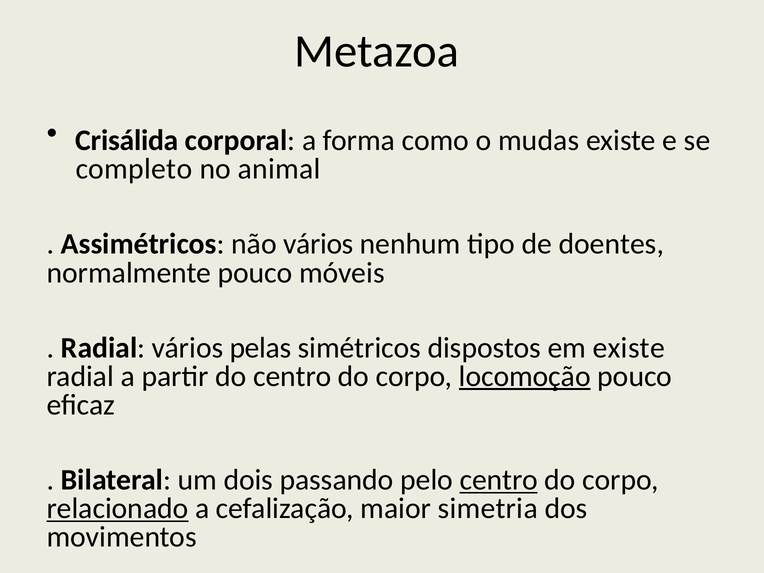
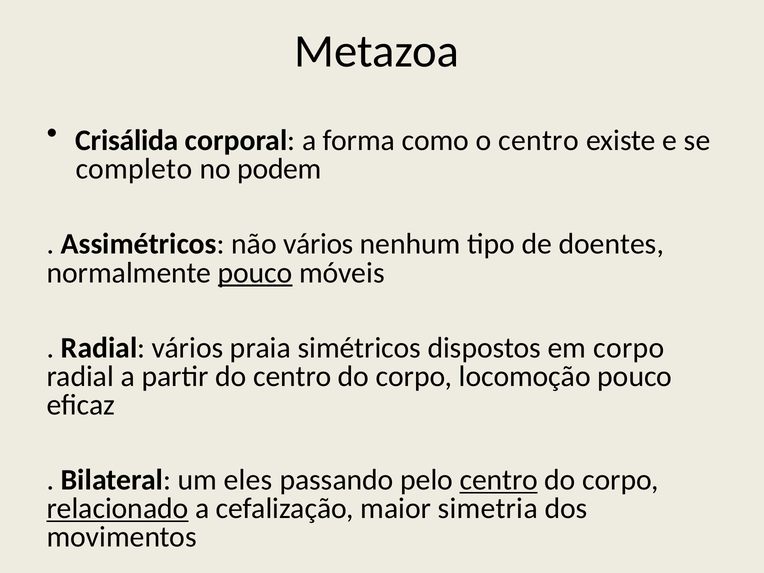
o mudas: mudas -> centro (539, 141)
animal: animal -> podem (280, 169)
pouco underline: none -> present (255, 273)
pelas: pelas -> praia (260, 348)
em existe: existe -> corpo (629, 348)
locomoção underline: present -> none (525, 376)
dois: dois -> eles (248, 480)
